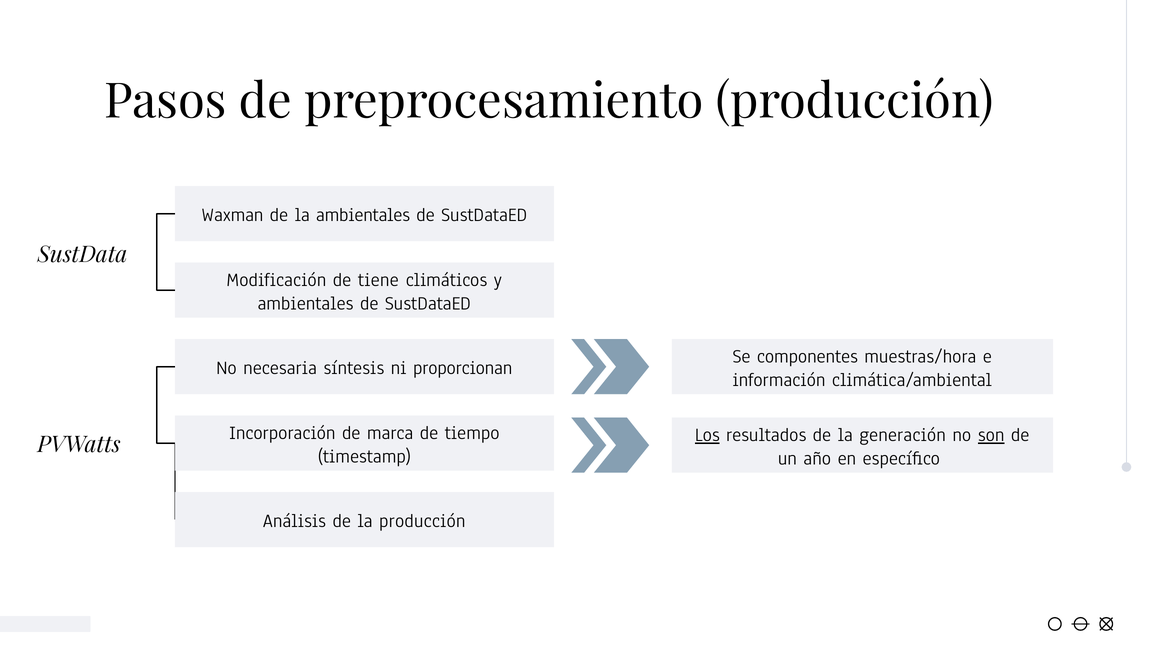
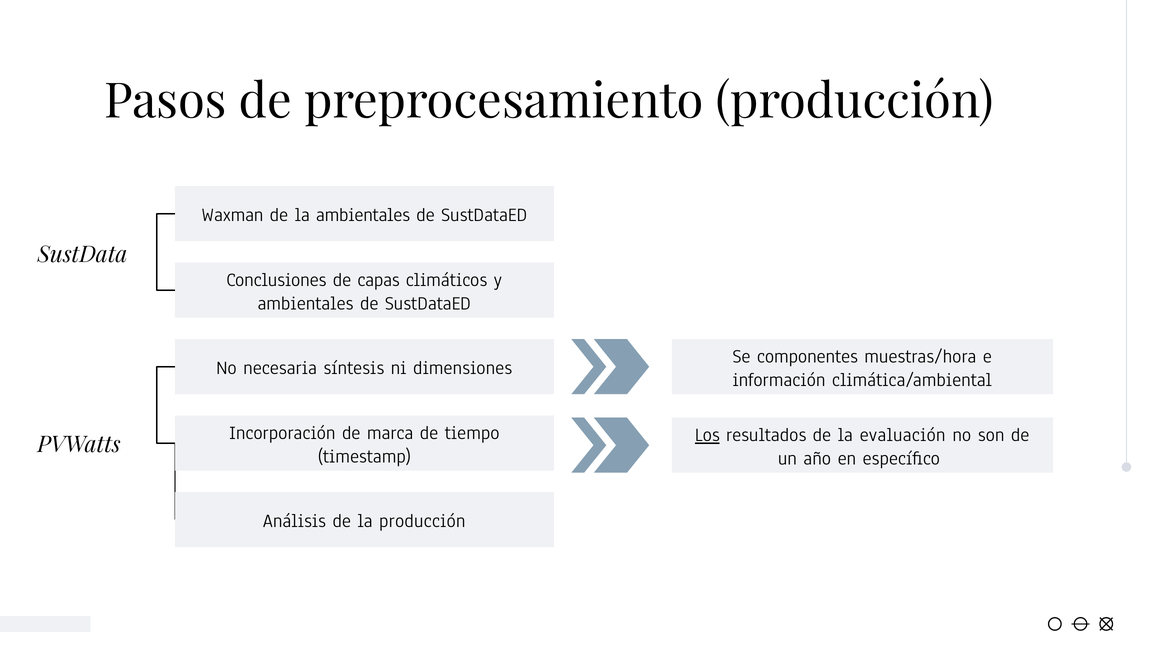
Modificación: Modificación -> Conclusiones (276, 280)
tiene: tiene -> capas (379, 280)
proporcionan: proporcionan -> dimensiones (463, 368)
generación: generación -> evaluación (903, 435)
son underline: present -> none (991, 435)
